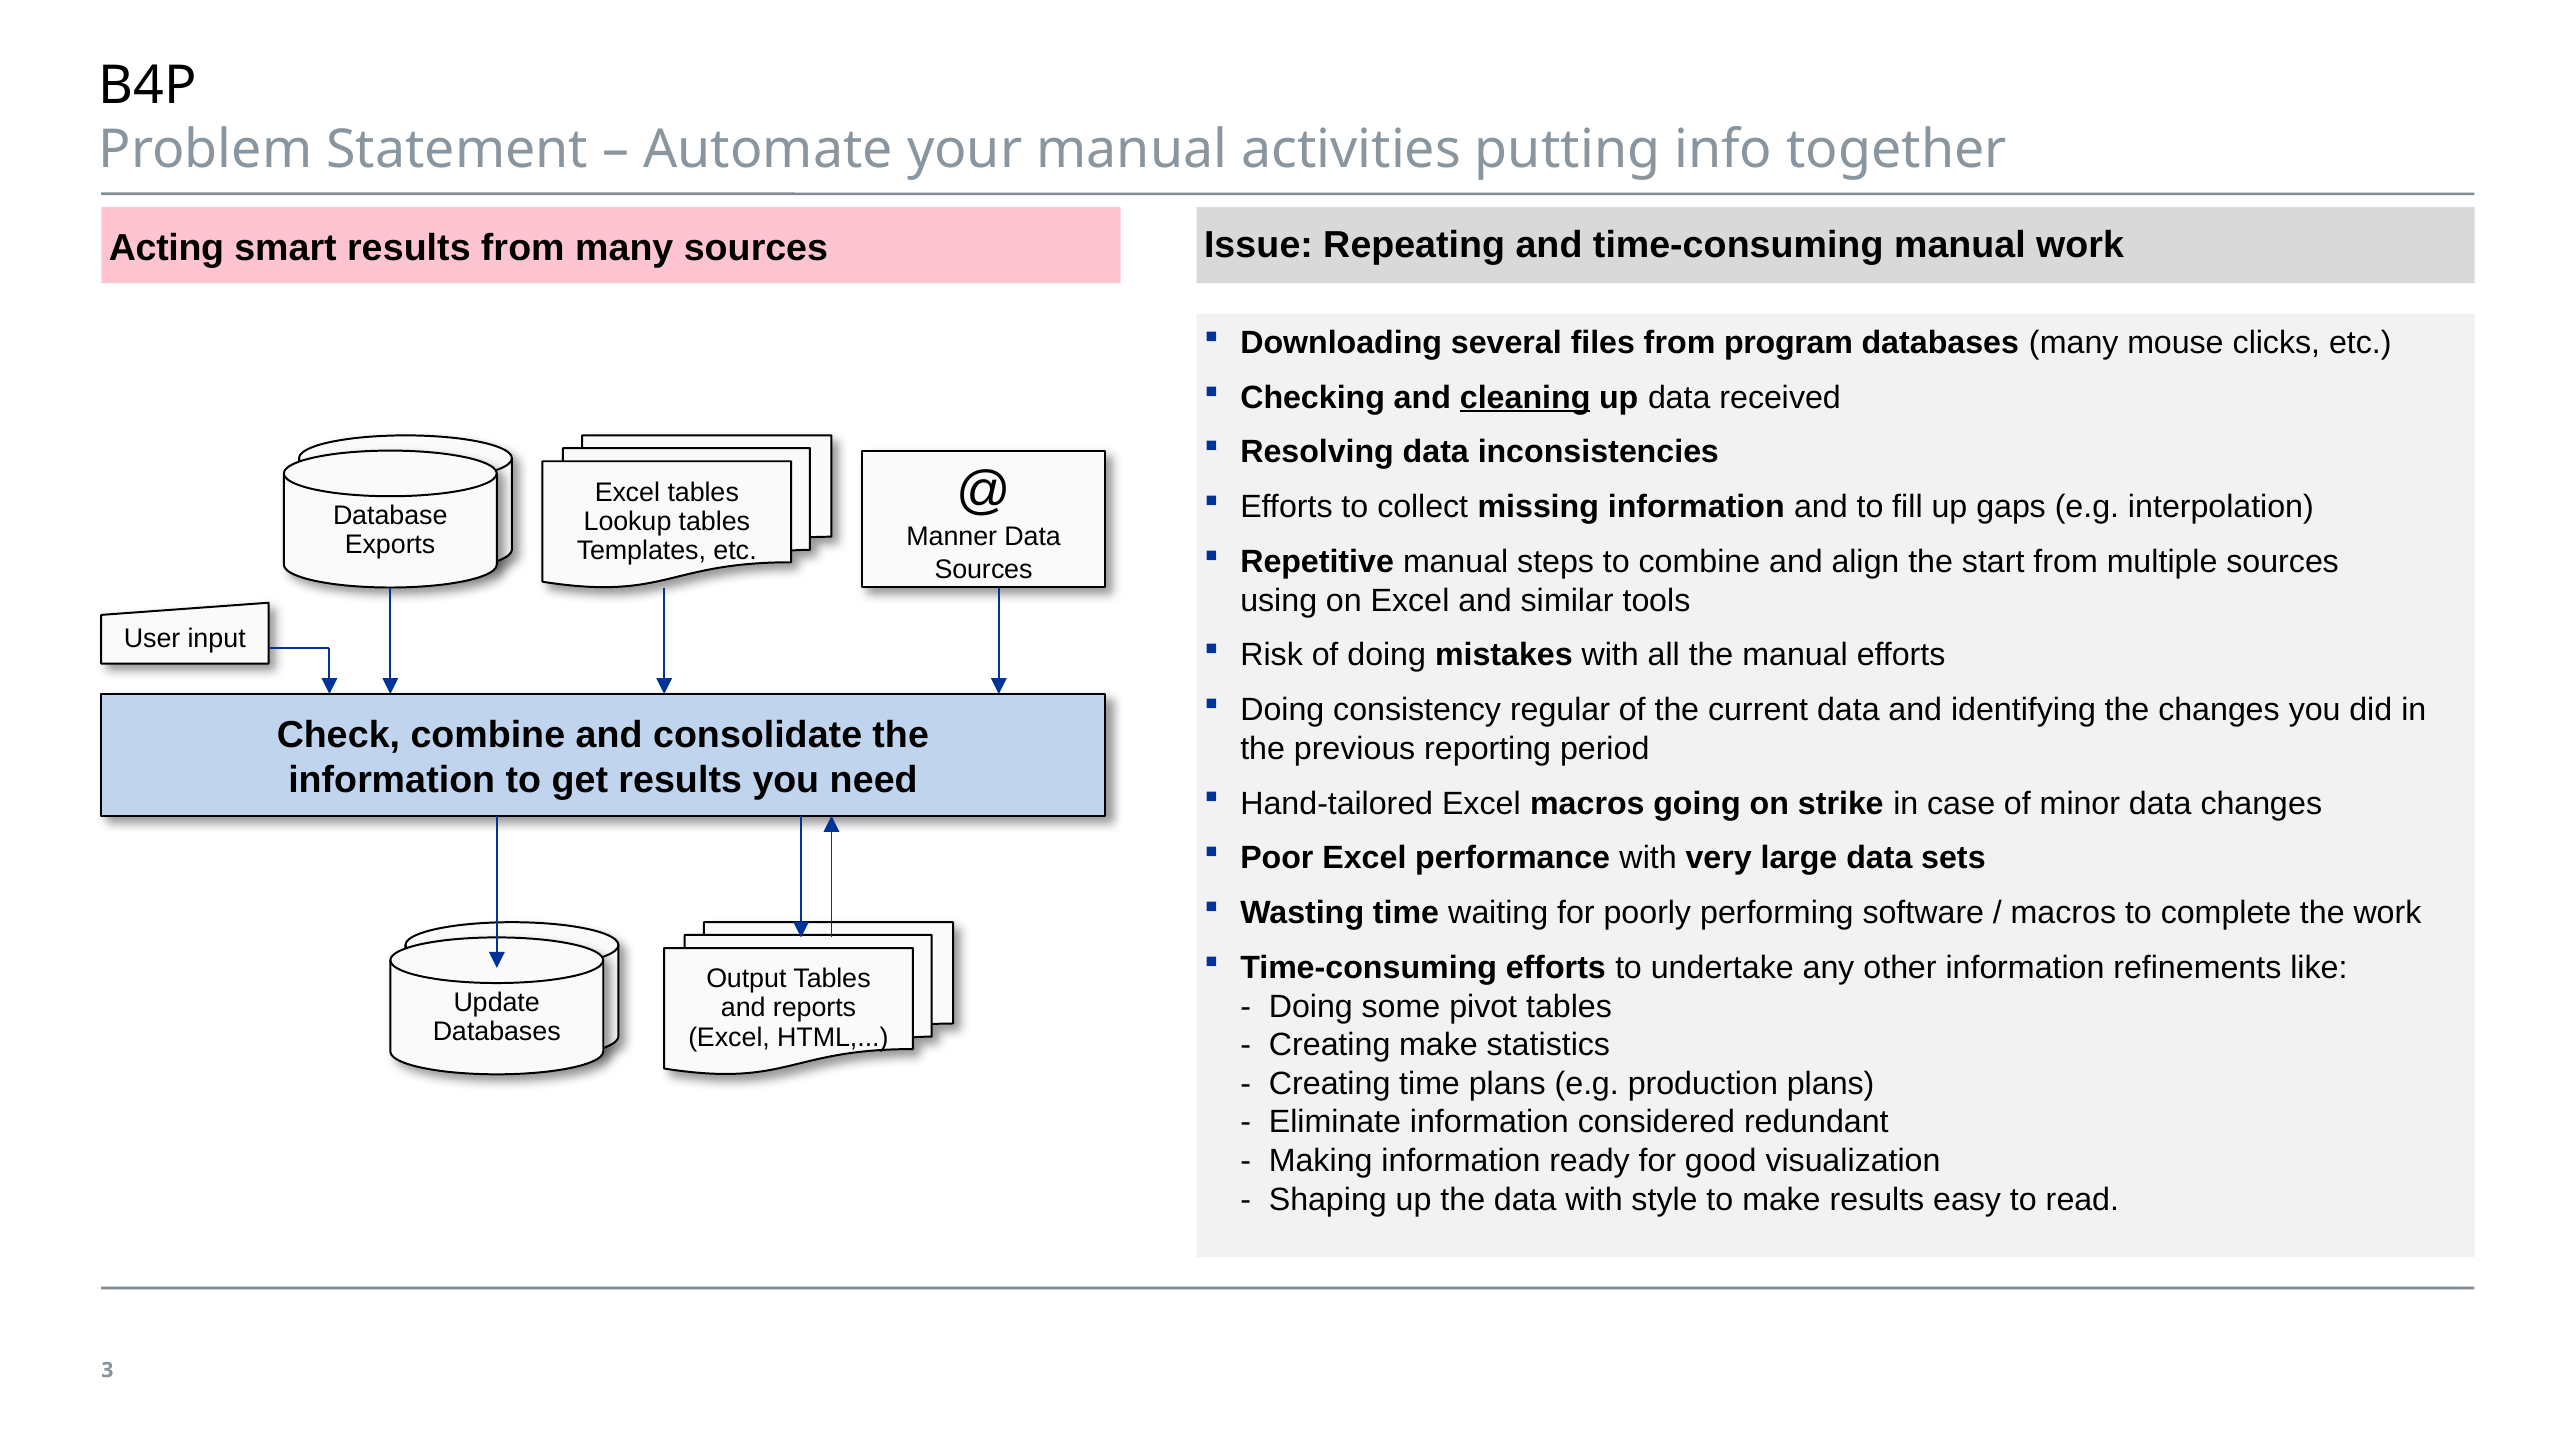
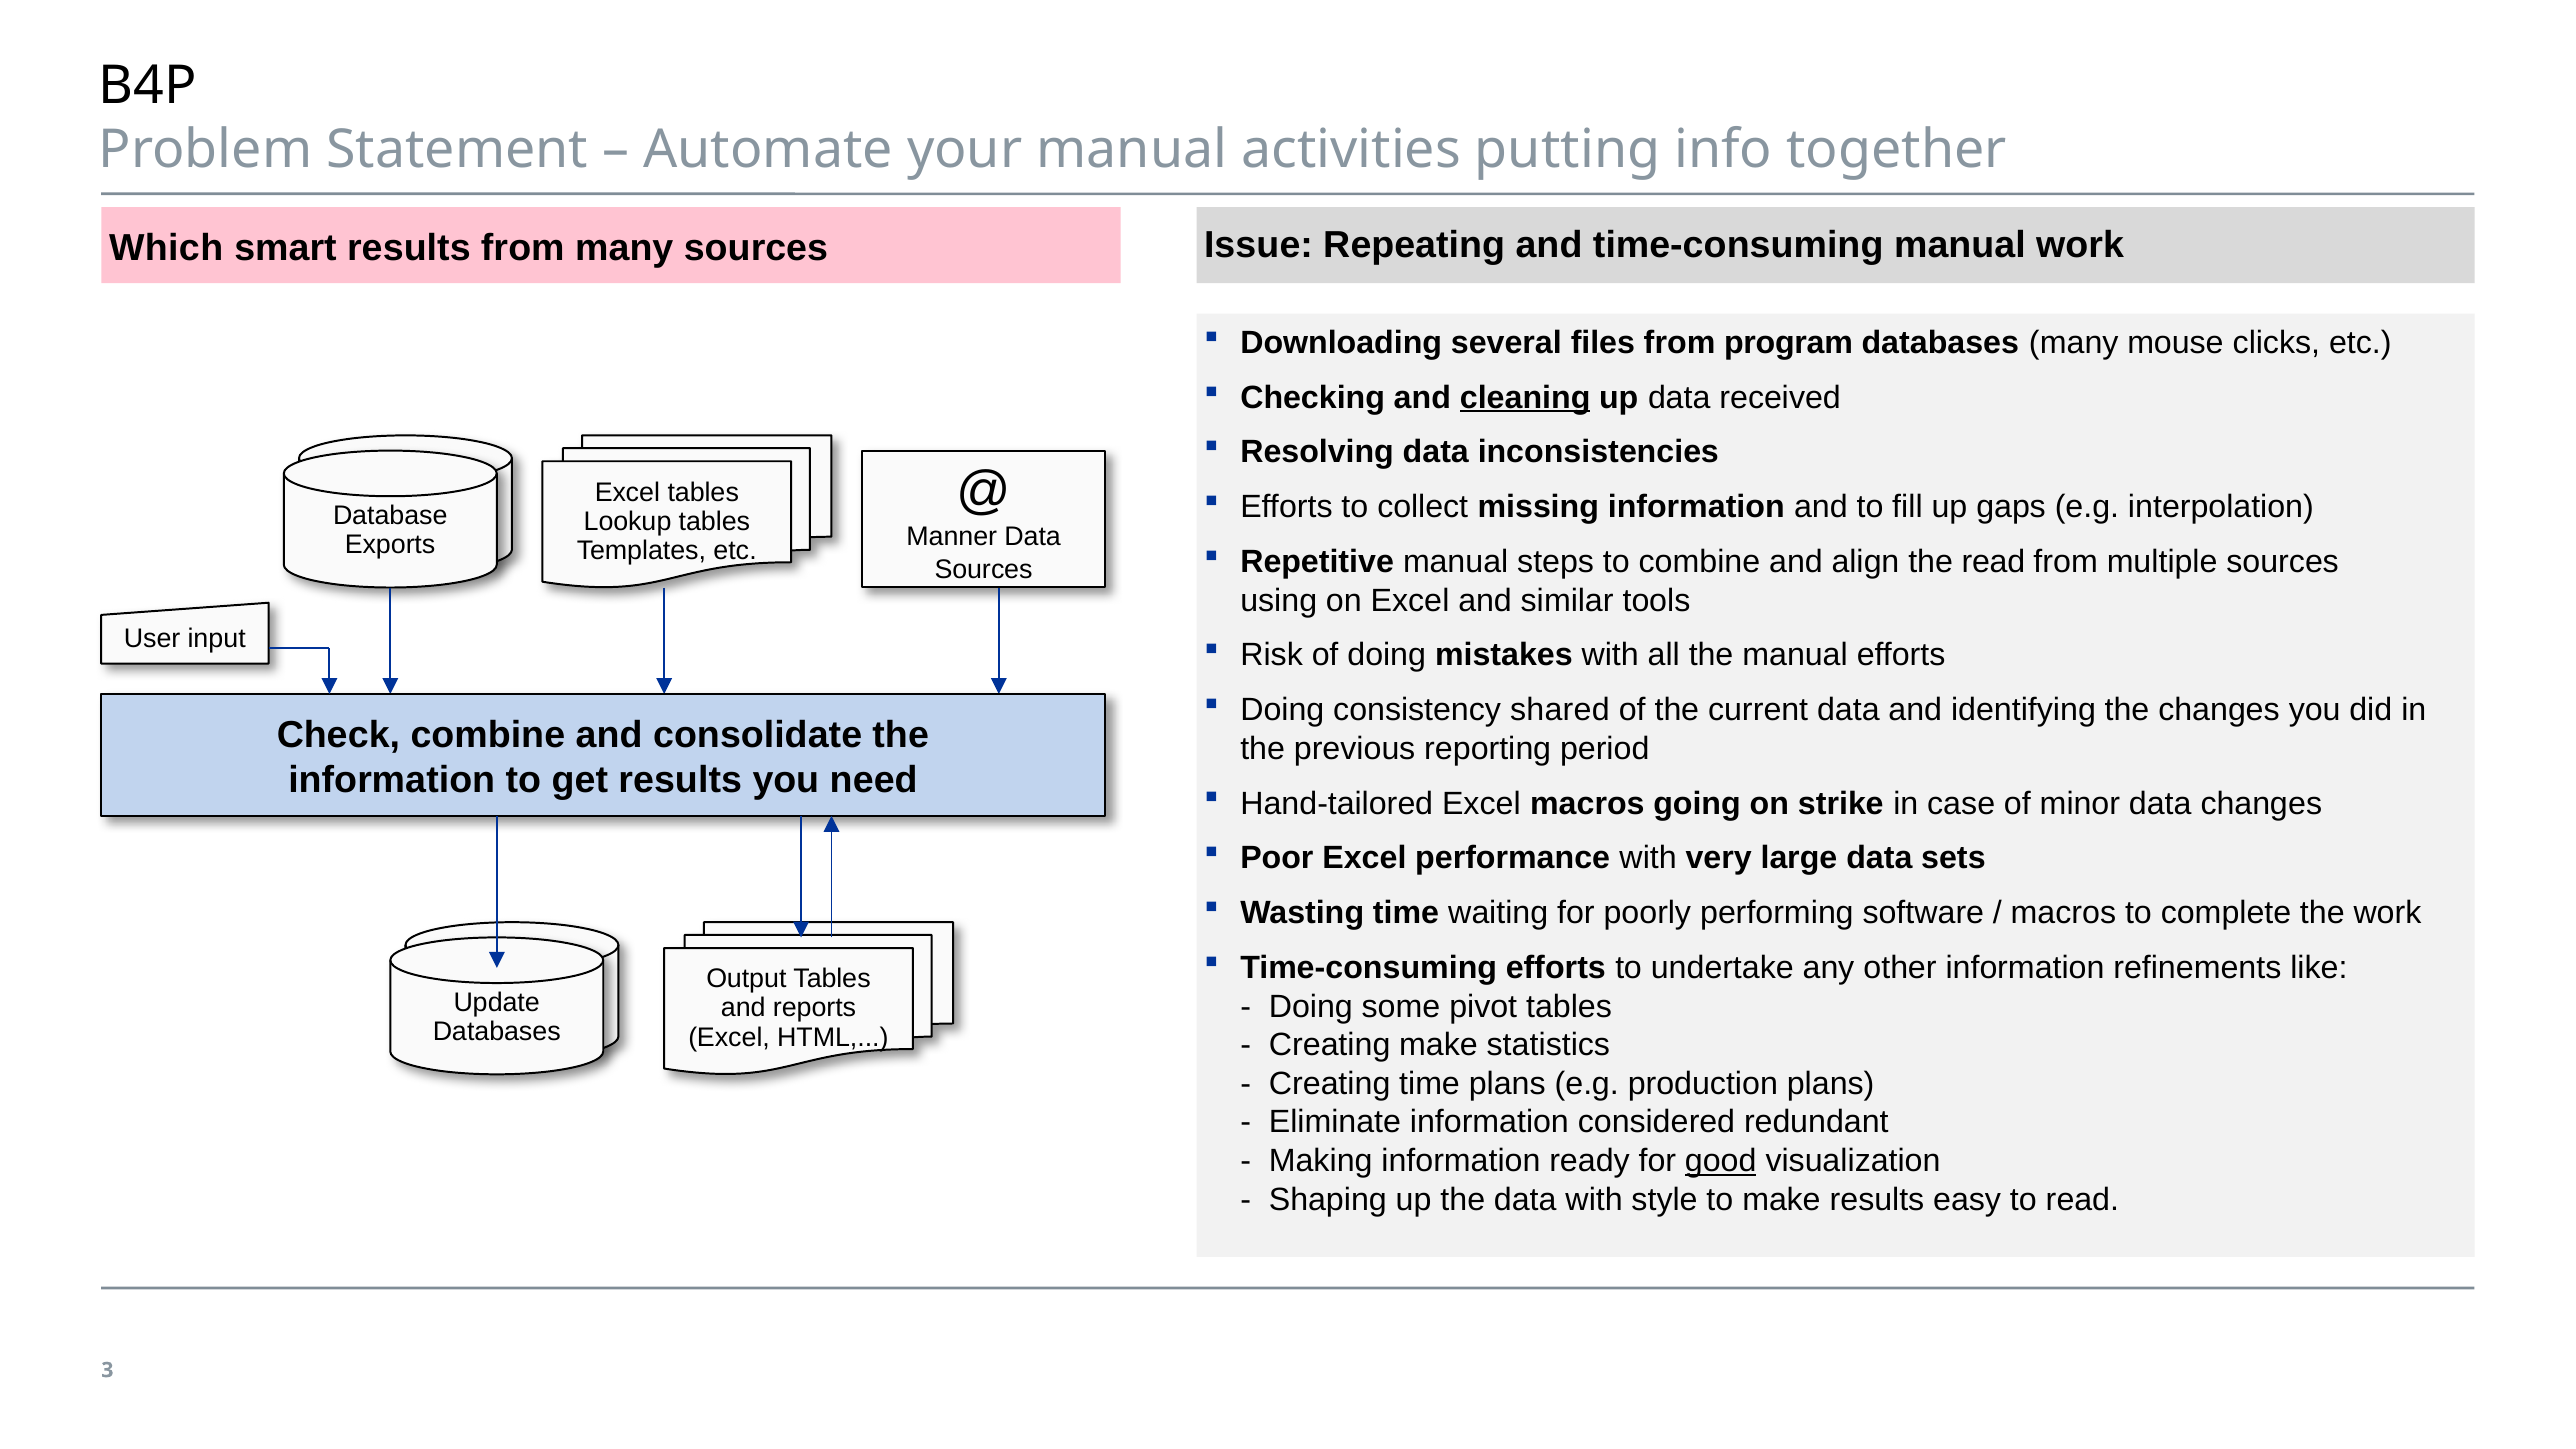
Acting: Acting -> Which (166, 248)
the start: start -> read (1993, 562)
regular: regular -> shared (1560, 710)
good underline: none -> present (1721, 1161)
